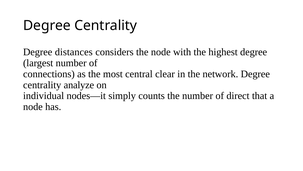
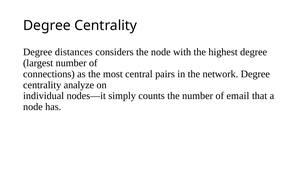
clear: clear -> pairs (165, 74)
direct: direct -> email (238, 96)
